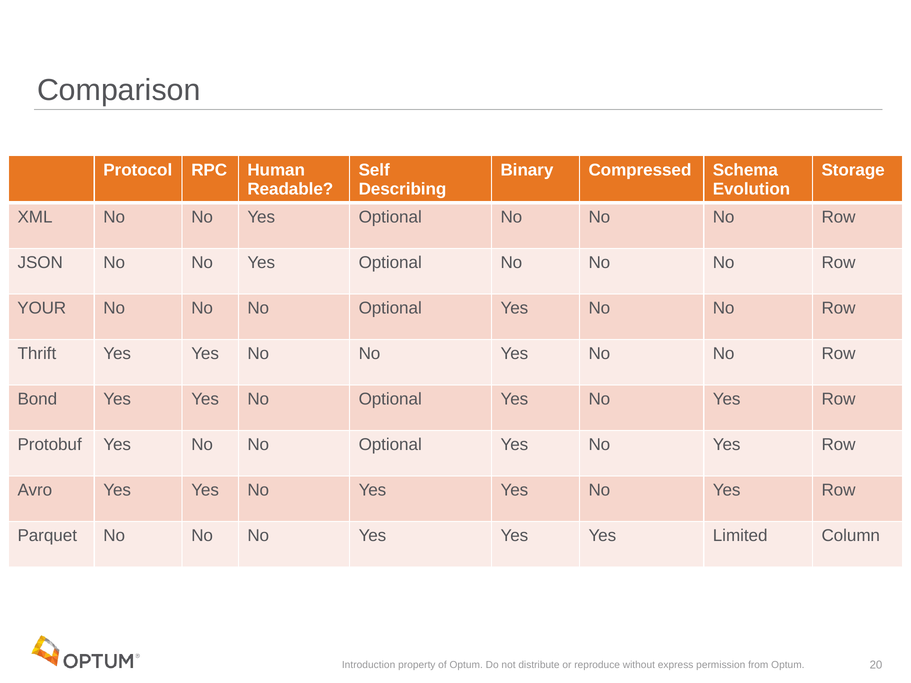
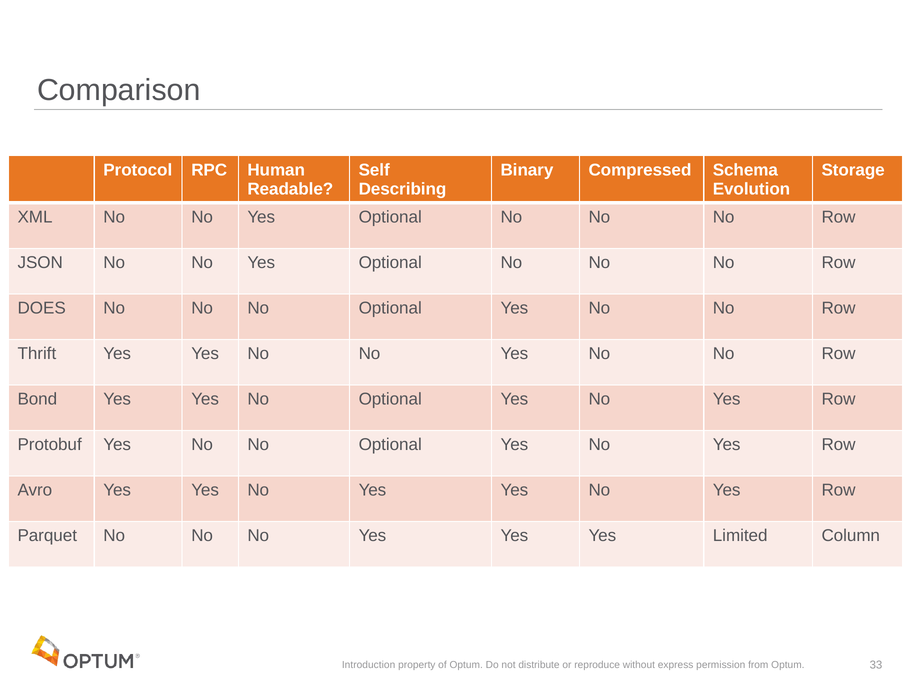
YOUR: YOUR -> DOES (42, 308)
20: 20 -> 33 (876, 665)
